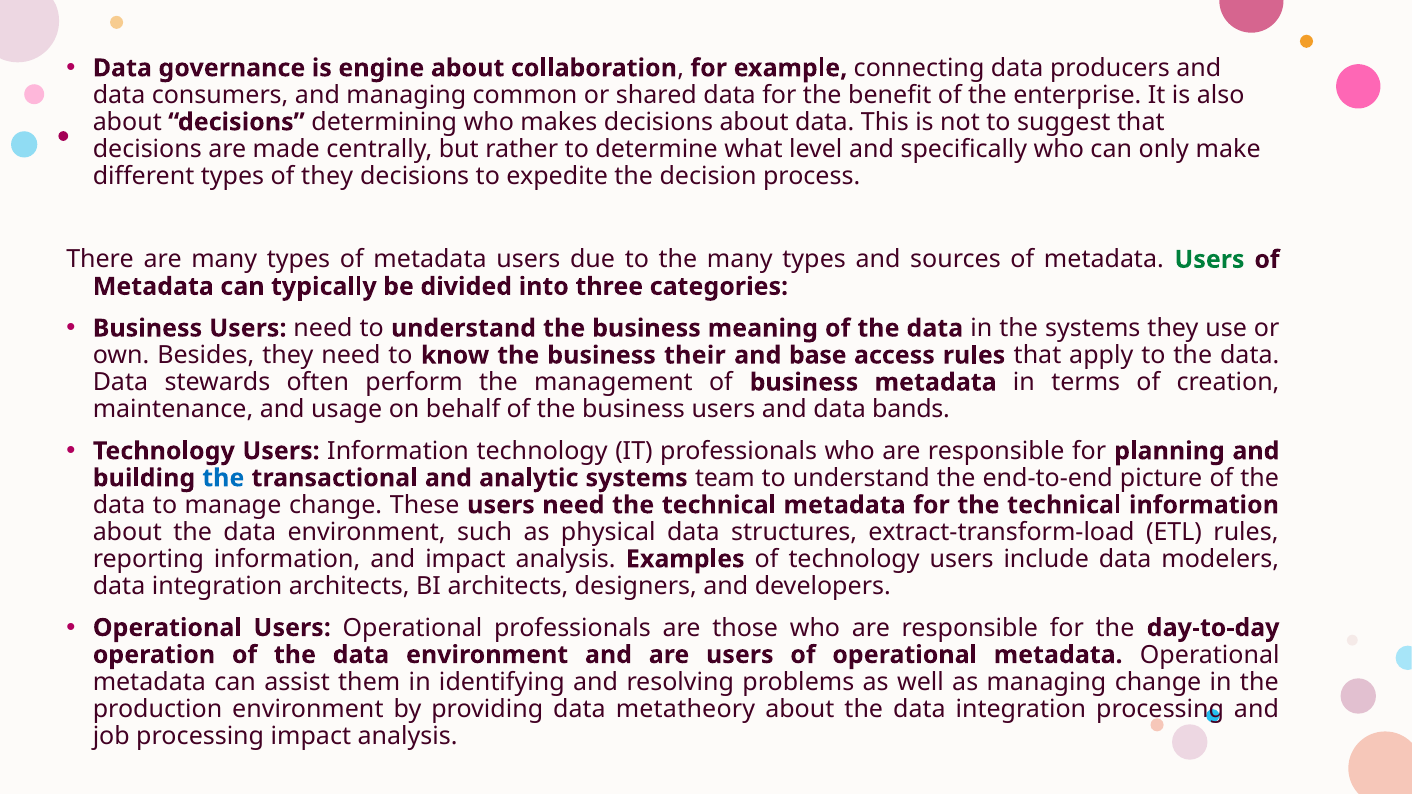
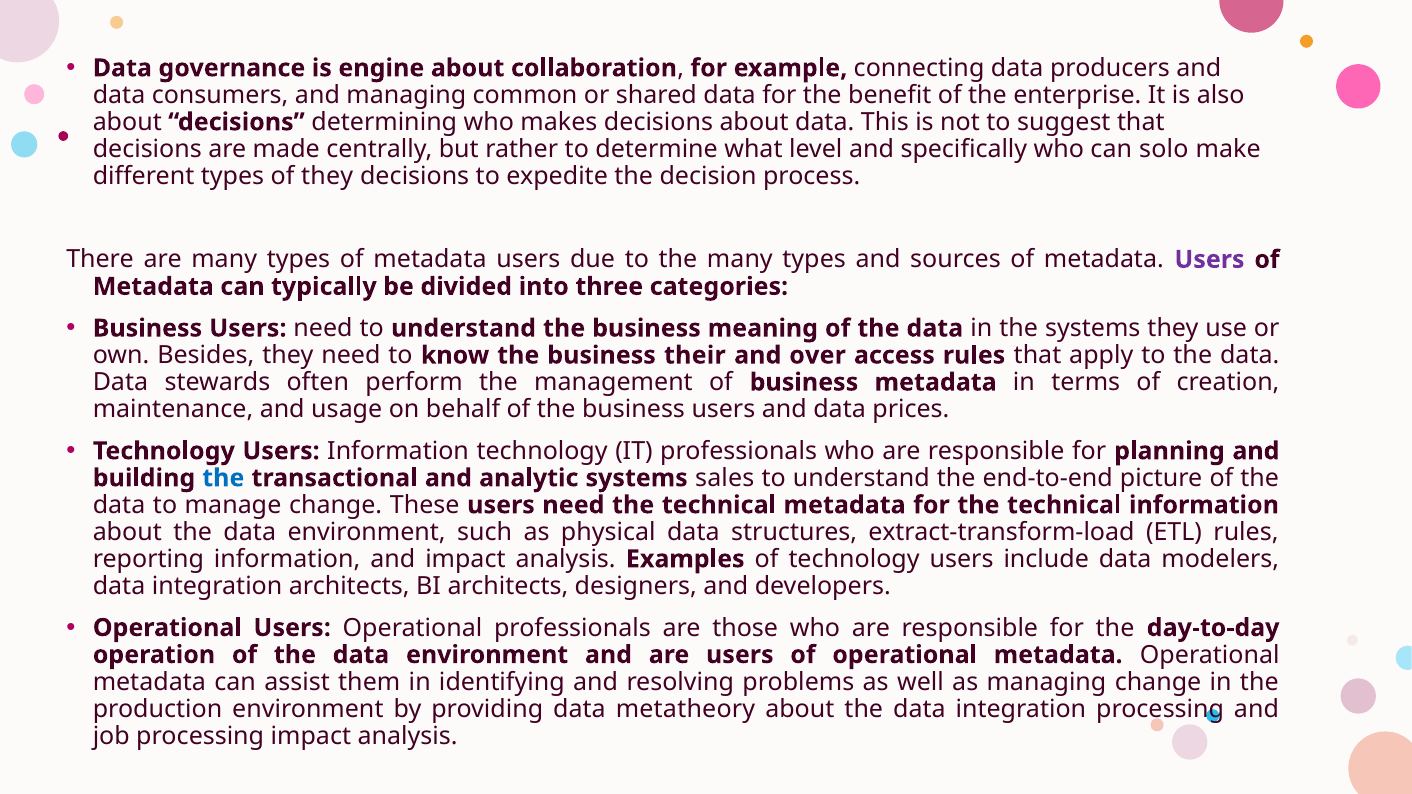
only: only -> solo (1164, 149)
Users colour: green -> purple (1209, 260)
base: base -> over (818, 355)
bands: bands -> prices (911, 409)
team: team -> sales (725, 478)
